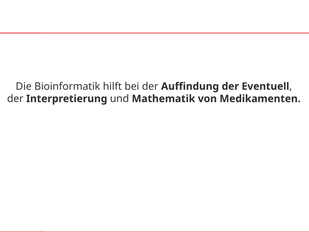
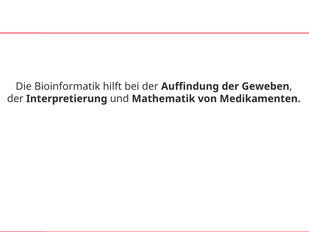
Eventuell: Eventuell -> Geweben (265, 86)
